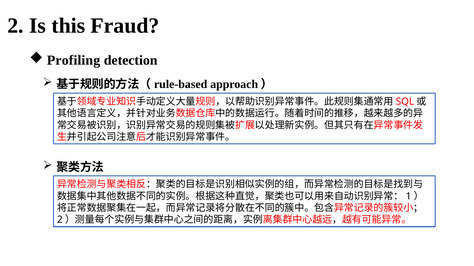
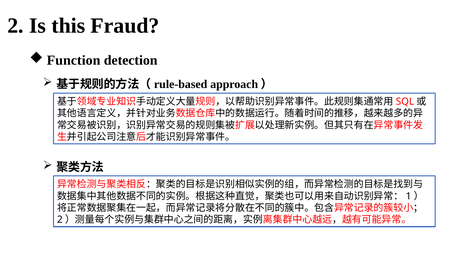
Profiling: Profiling -> Function (74, 60)
